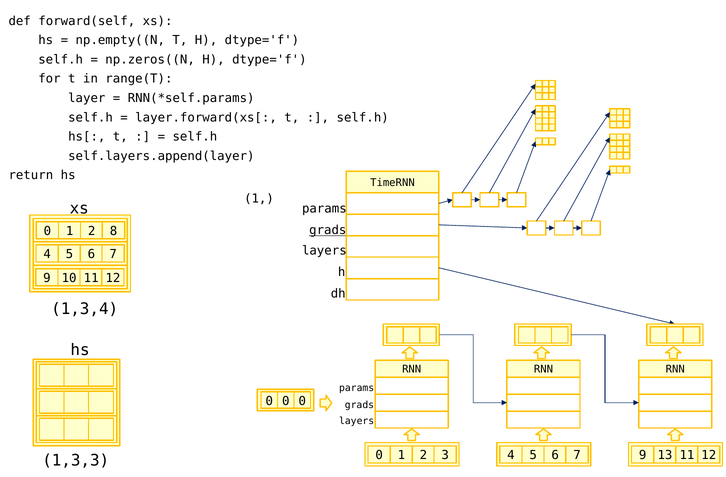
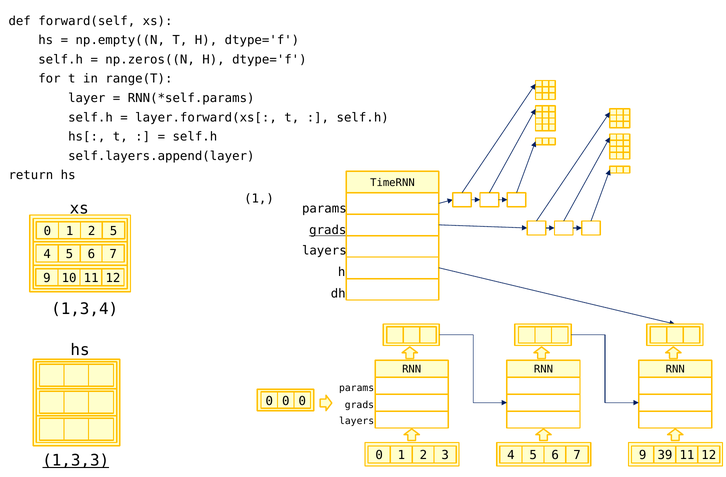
2 8: 8 -> 5 (113, 231)
13: 13 -> 39 (665, 455)
1,3,3 underline: none -> present (76, 461)
